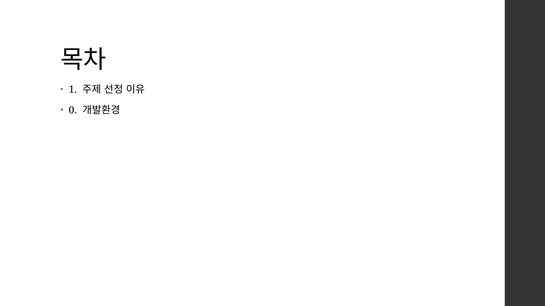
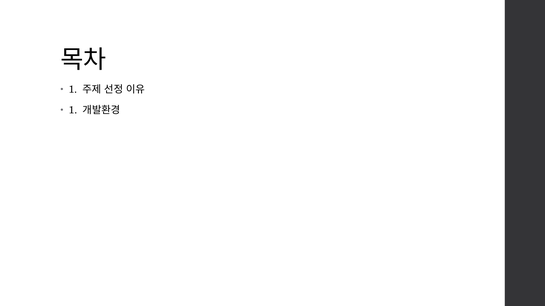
0: 0 -> 1 (73, 110)
